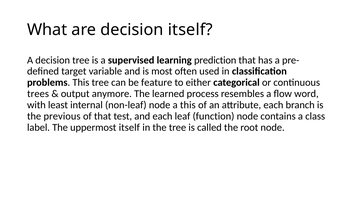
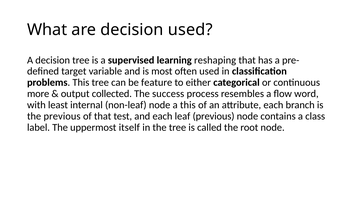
decision itself: itself -> used (190, 30)
prediction: prediction -> reshaping (215, 60)
trees: trees -> more (38, 94)
anymore: anymore -> collected (112, 94)
learned: learned -> success (168, 94)
leaf function: function -> previous (214, 116)
